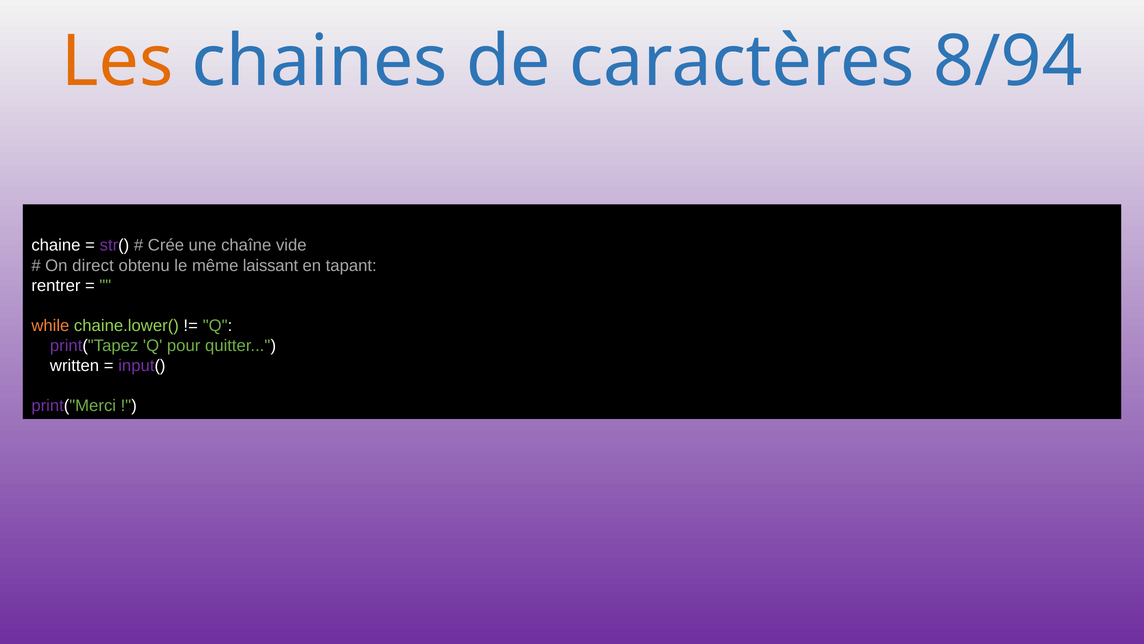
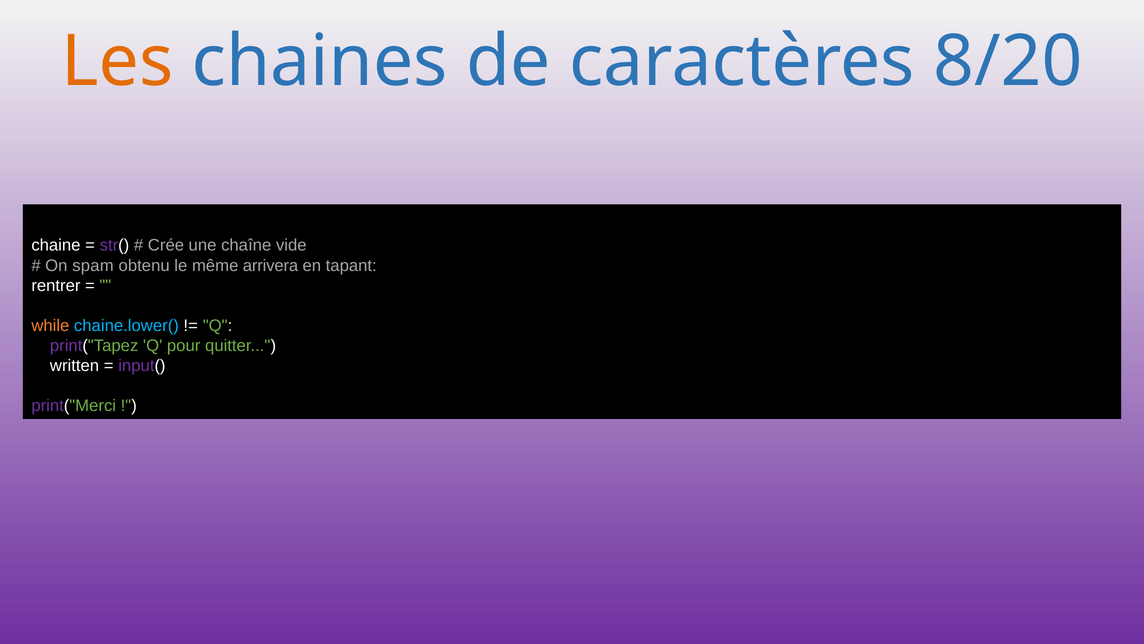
8/94: 8/94 -> 8/20 (1008, 62)
direct: direct -> spam (93, 265)
laissant: laissant -> arrivera (271, 265)
chaine.lower( colour: light green -> light blue (126, 325)
